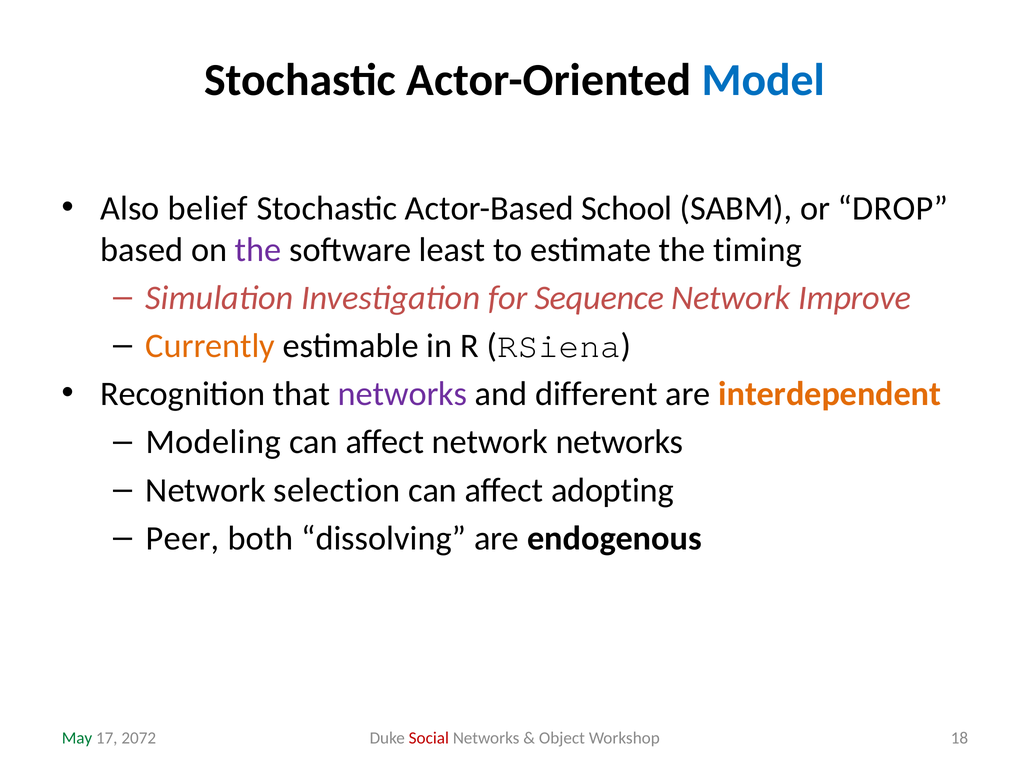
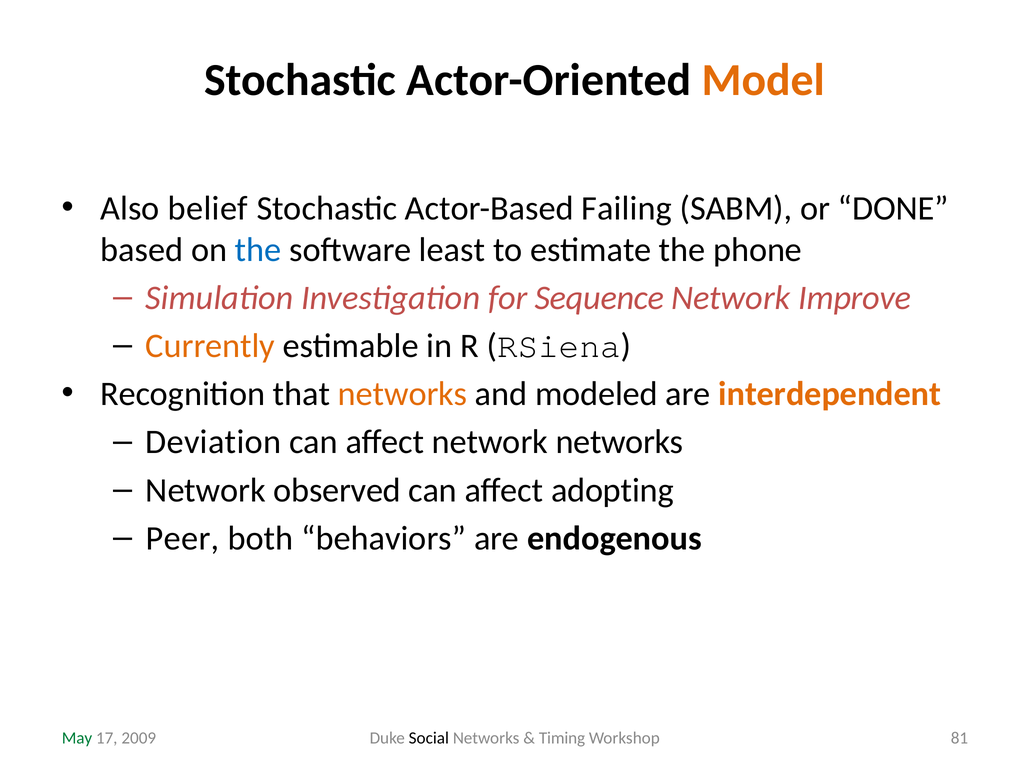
Model colour: blue -> orange (763, 80)
School: School -> Failing (627, 208)
DROP: DROP -> DONE (893, 208)
the colour: purple -> blue (258, 250)
timing: timing -> phone (758, 250)
networks colour: purple -> orange (403, 394)
different: different -> modeled (596, 394)
Modeling: Modeling -> Deviation (213, 442)
selection: selection -> observed (337, 490)
dissolving: dissolving -> behaviors (384, 538)
Social colour: red -> black (429, 738)
Object: Object -> Timing (562, 738)
18: 18 -> 81 (960, 738)
2072: 2072 -> 2009 (139, 738)
